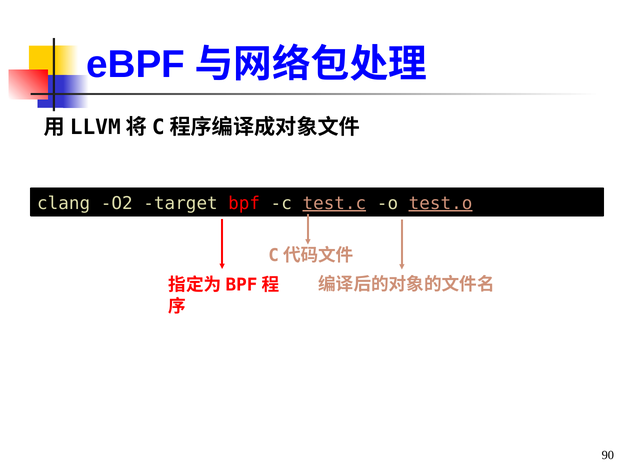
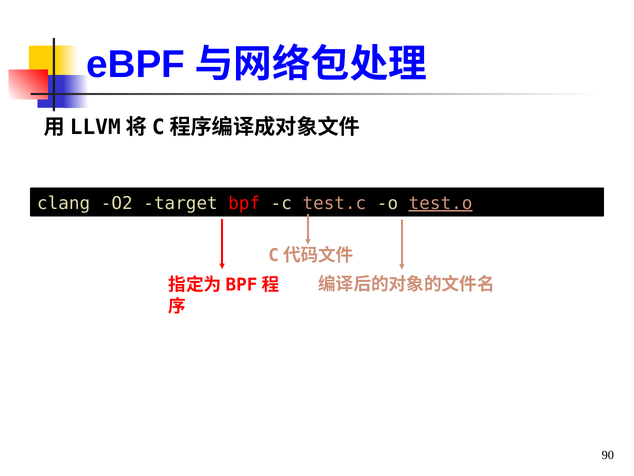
test.c underline: present -> none (334, 203)
